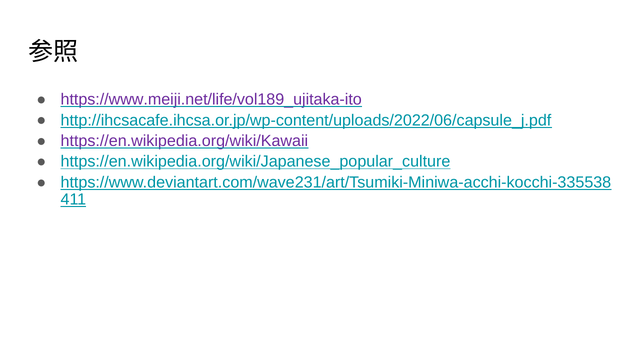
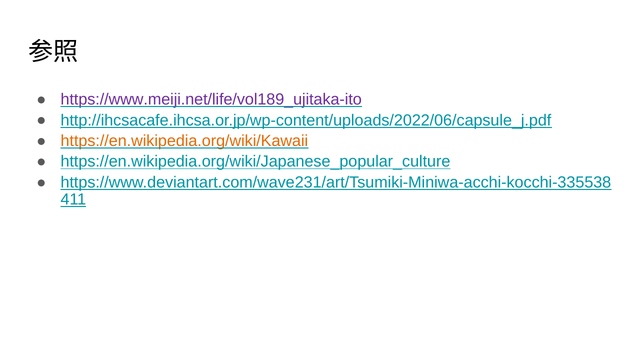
https://en.wikipedia.org/wiki/Kawaii colour: purple -> orange (184, 141)
